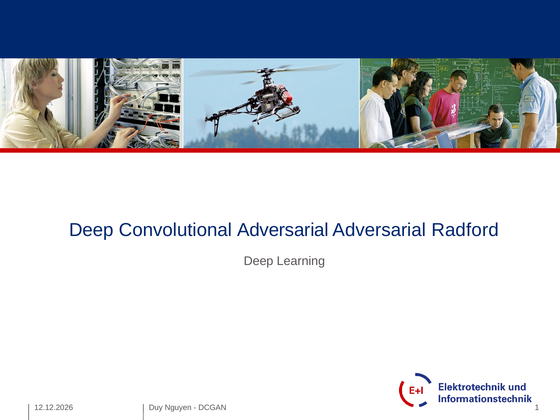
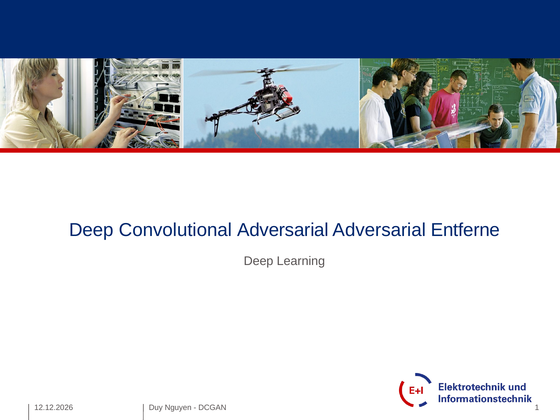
Radford: Radford -> Entferne (465, 230)
